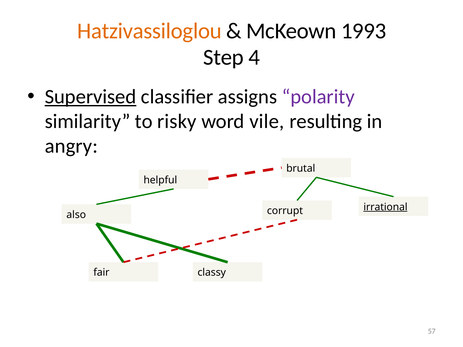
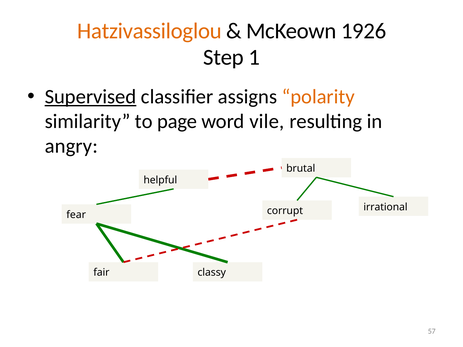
1993: 1993 -> 1926 (364, 31)
4: 4 -> 1 (254, 57)
polarity colour: purple -> orange (318, 97)
risky: risky -> page (177, 122)
irrational underline: present -> none (385, 207)
also: also -> fear (76, 215)
